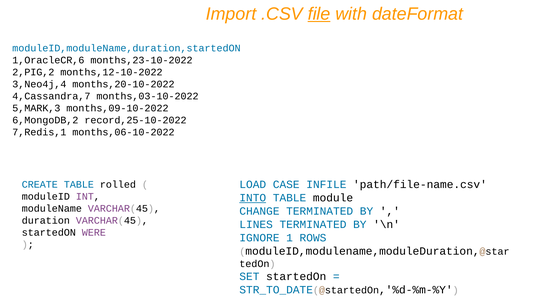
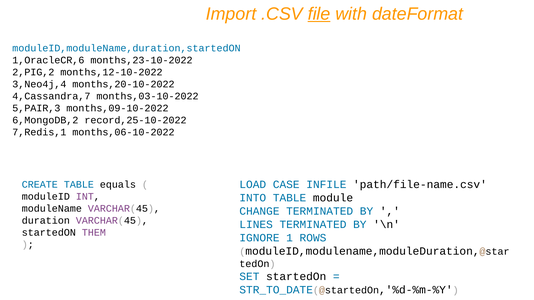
5,MARK,3: 5,MARK,3 -> 5,PAIR,3 (36, 108)
rolled: rolled -> equals (118, 185)
INTO underline: present -> none (253, 198)
WERE: WERE -> THEM (94, 233)
